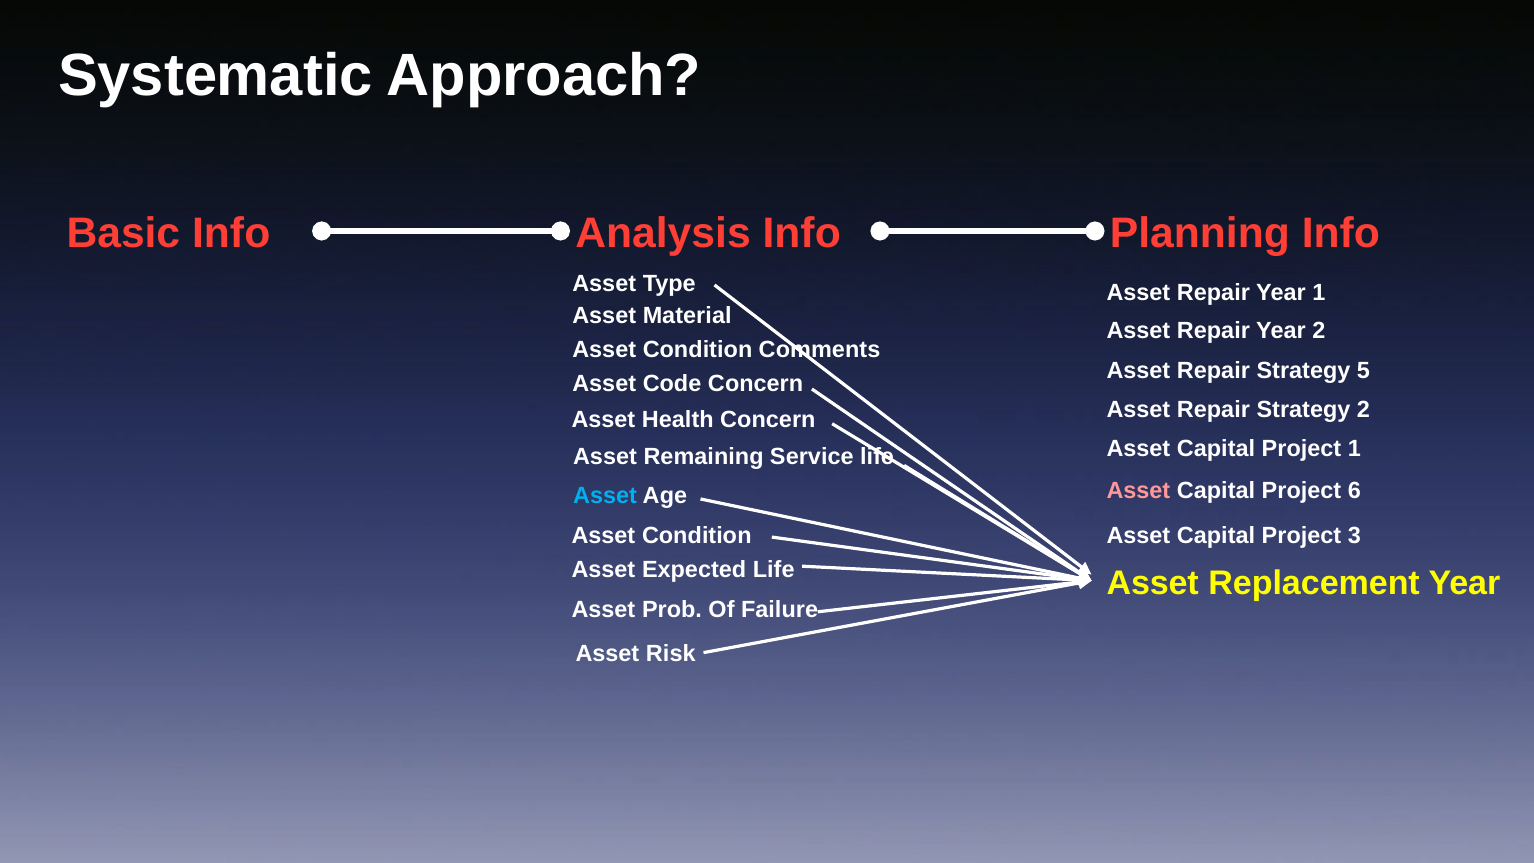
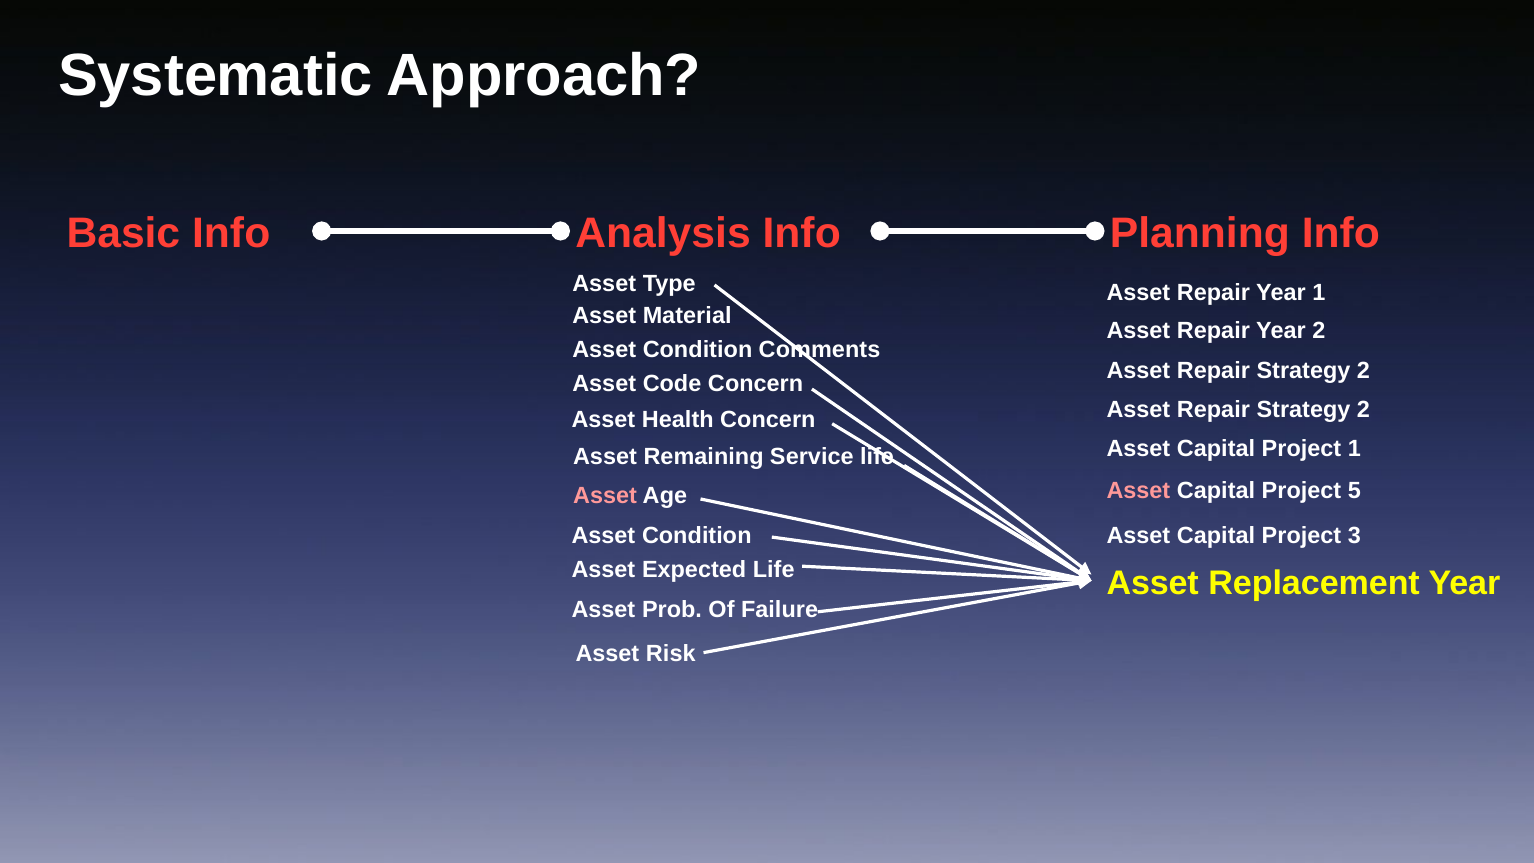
5: 5 -> 2 (1364, 371)
6: 6 -> 5 (1354, 491)
Asset colour: light blue -> pink (605, 495)
